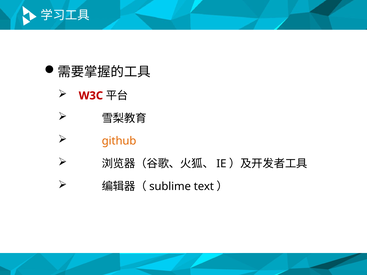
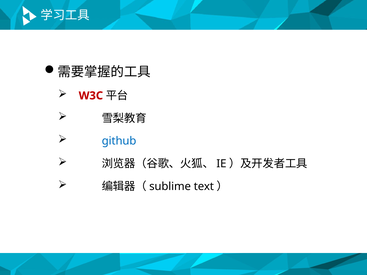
github colour: orange -> blue (119, 141)
